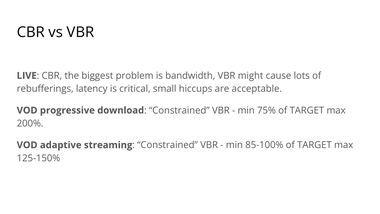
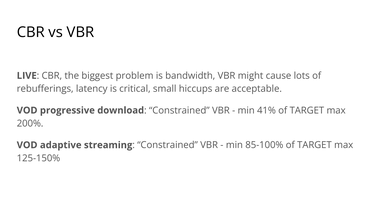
75%: 75% -> 41% (266, 110)
